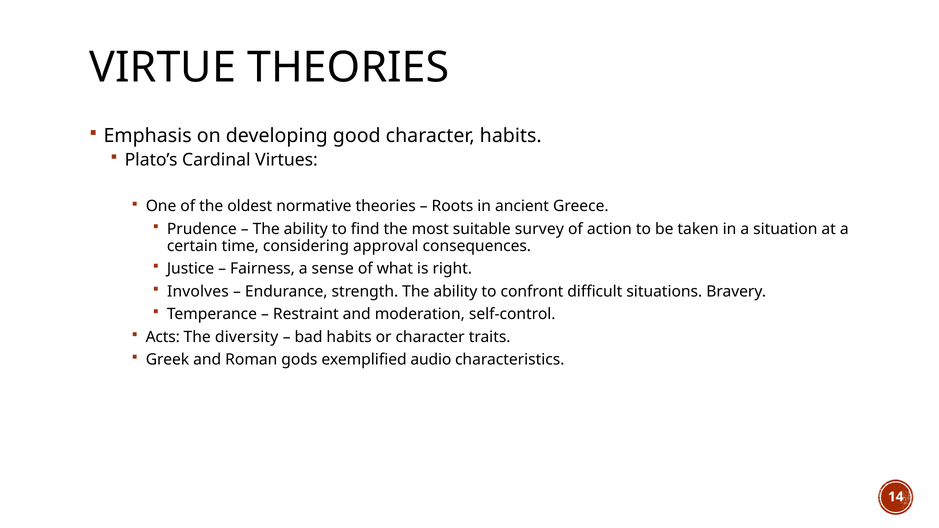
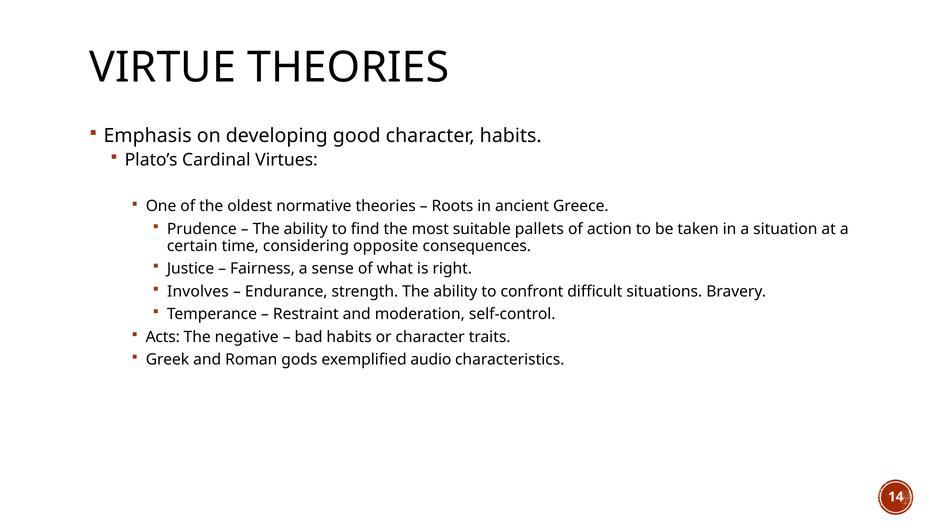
survey: survey -> pallets (539, 229)
approval: approval -> opposite (386, 246)
diversity: diversity -> negative (247, 337)
